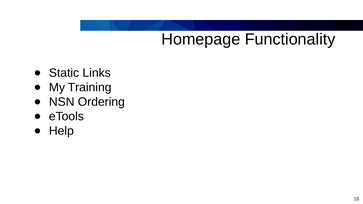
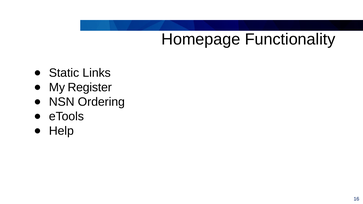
Training: Training -> Register (90, 88)
